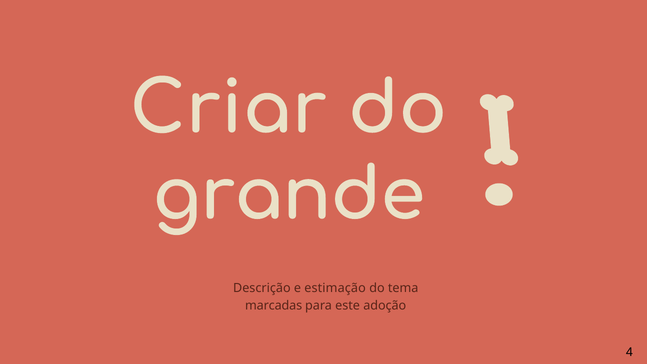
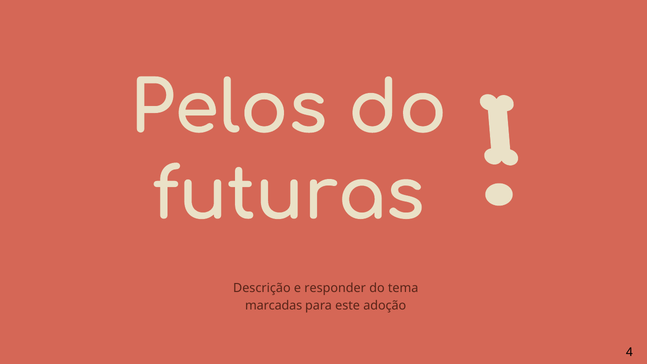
Criar: Criar -> Pelos (228, 109)
grande: grande -> futuras (289, 195)
estimação: estimação -> responder (335, 288)
